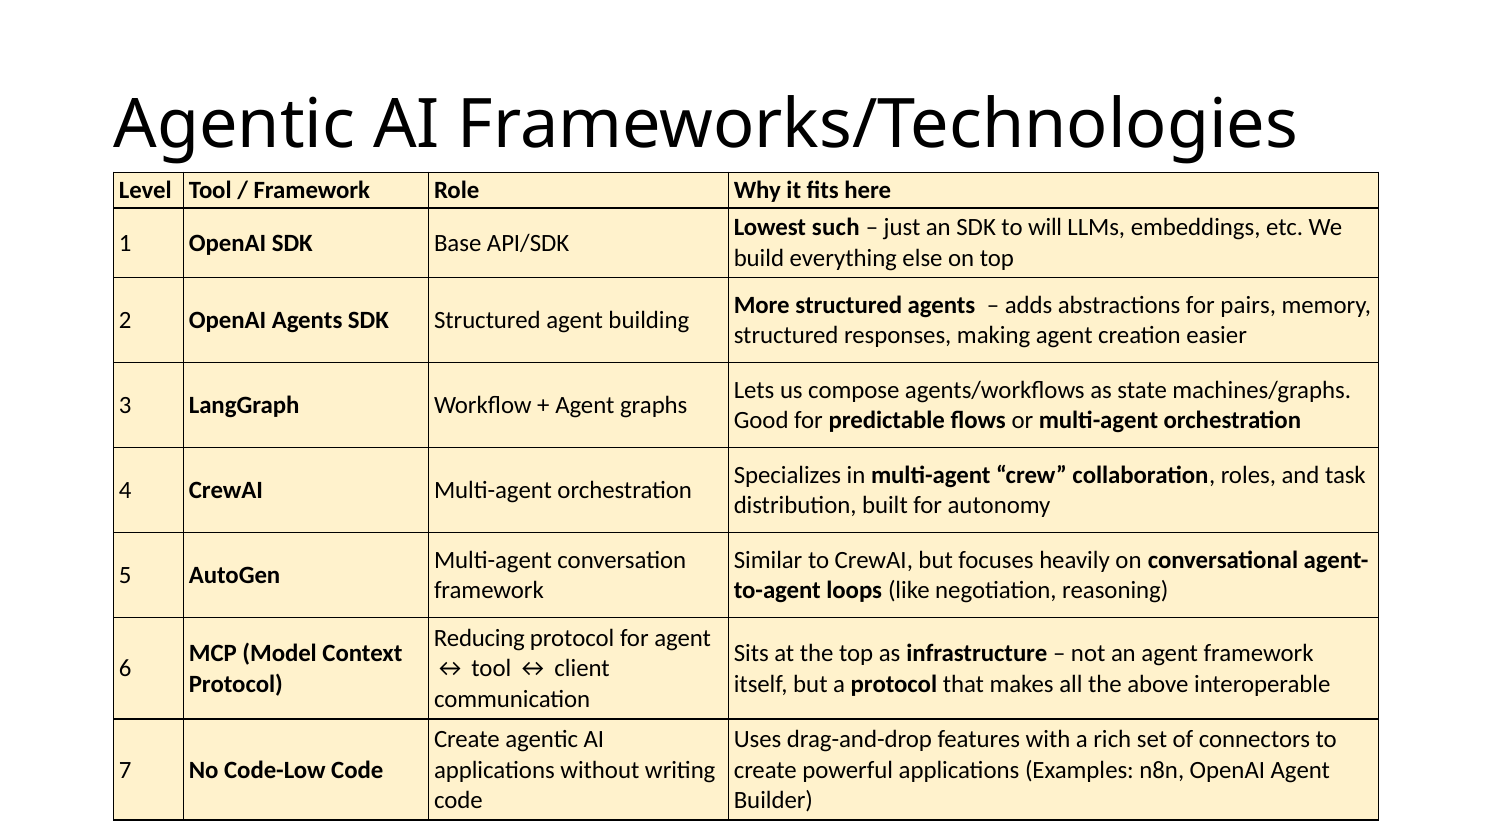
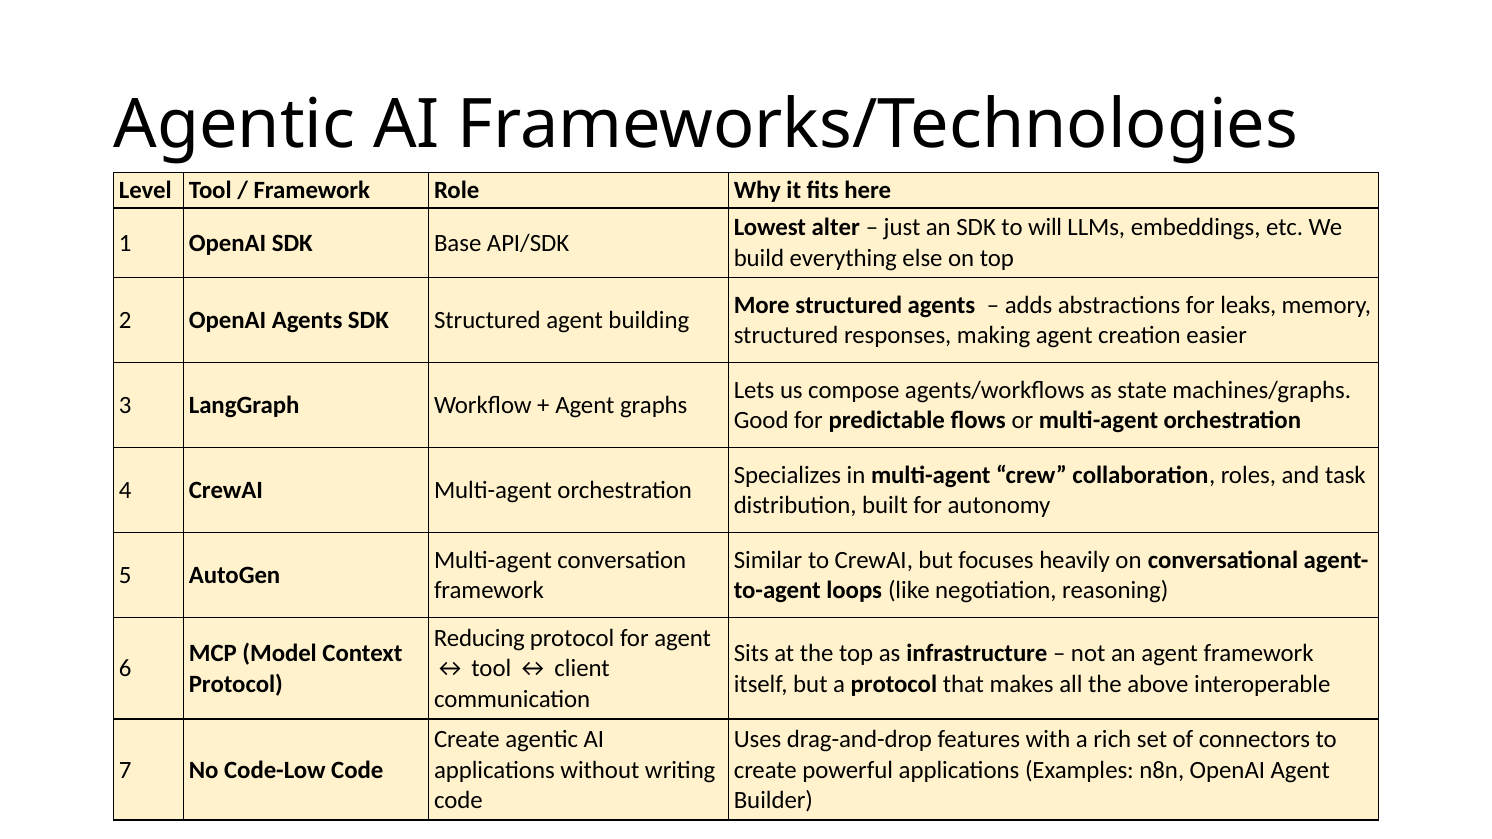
such: such -> alter (836, 228)
pairs: pairs -> leaks (1248, 305)
